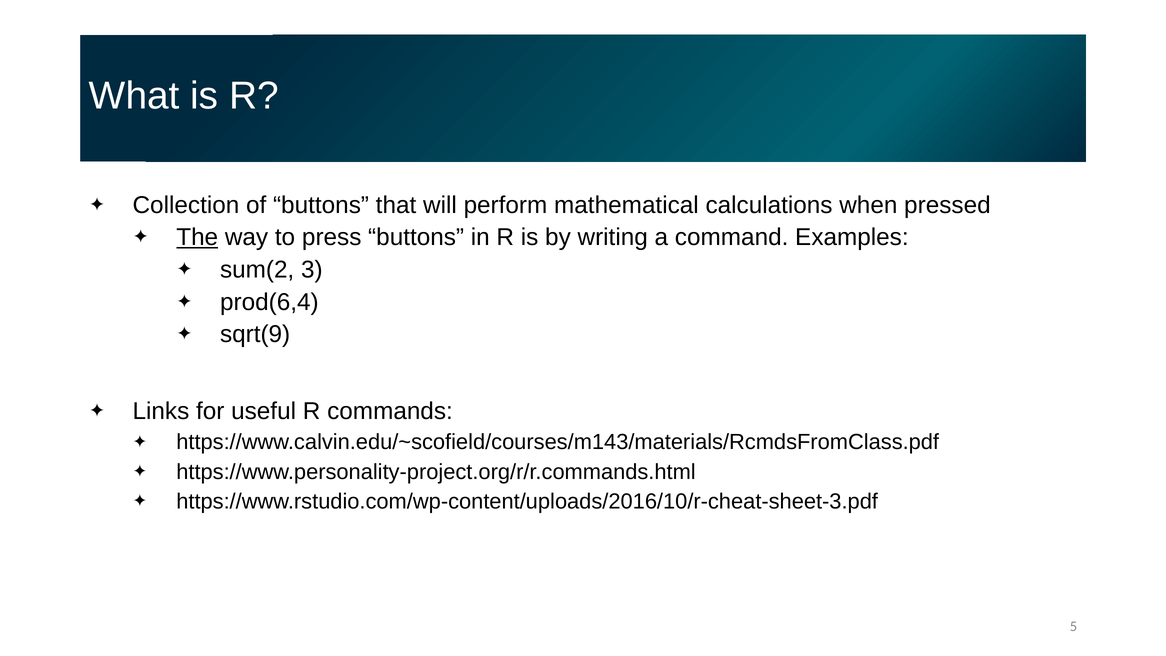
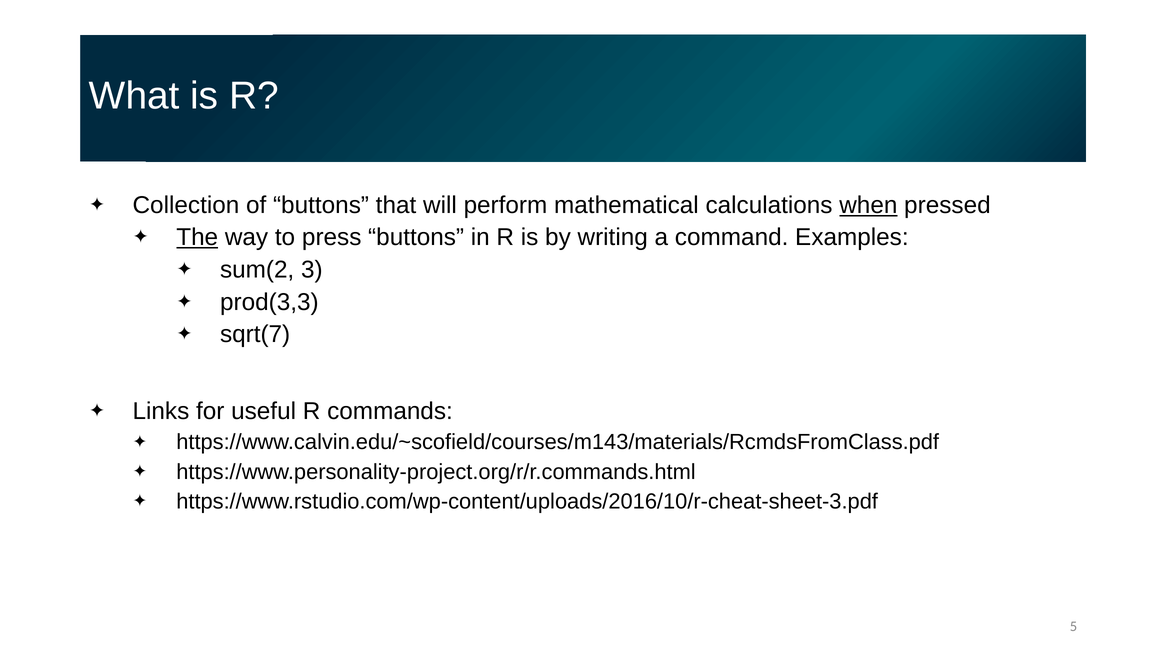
when underline: none -> present (868, 205)
prod(6,4: prod(6,4 -> prod(3,3 (269, 302)
sqrt(9: sqrt(9 -> sqrt(7 (255, 334)
